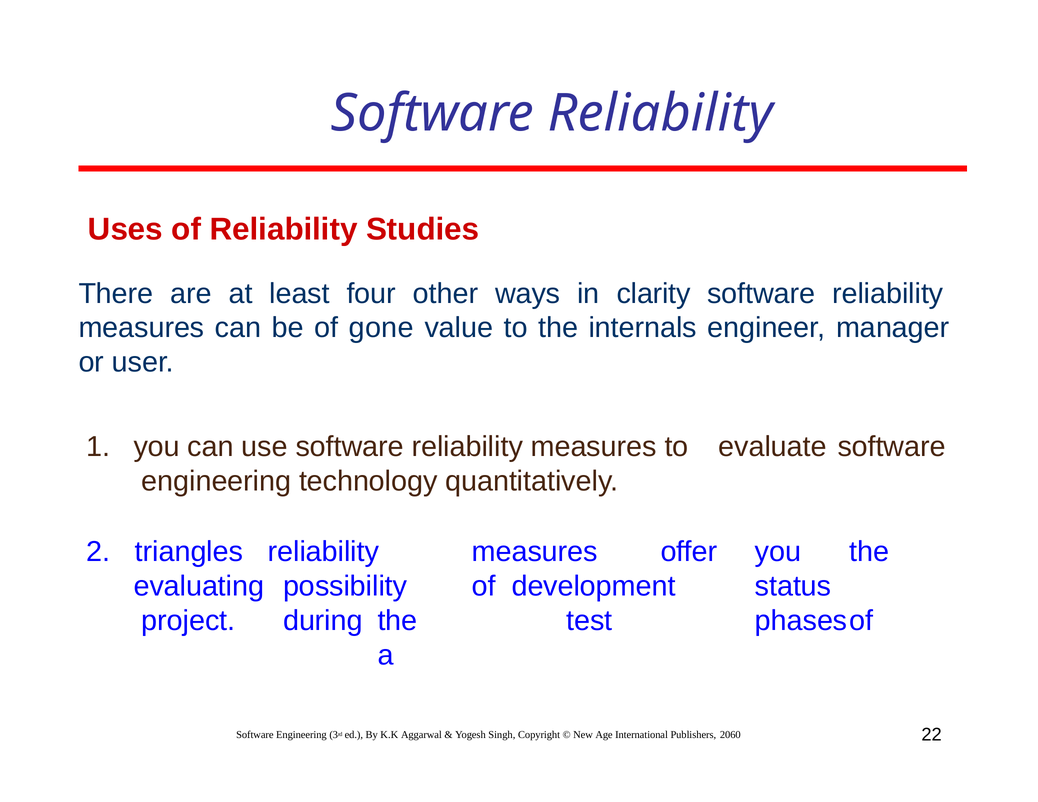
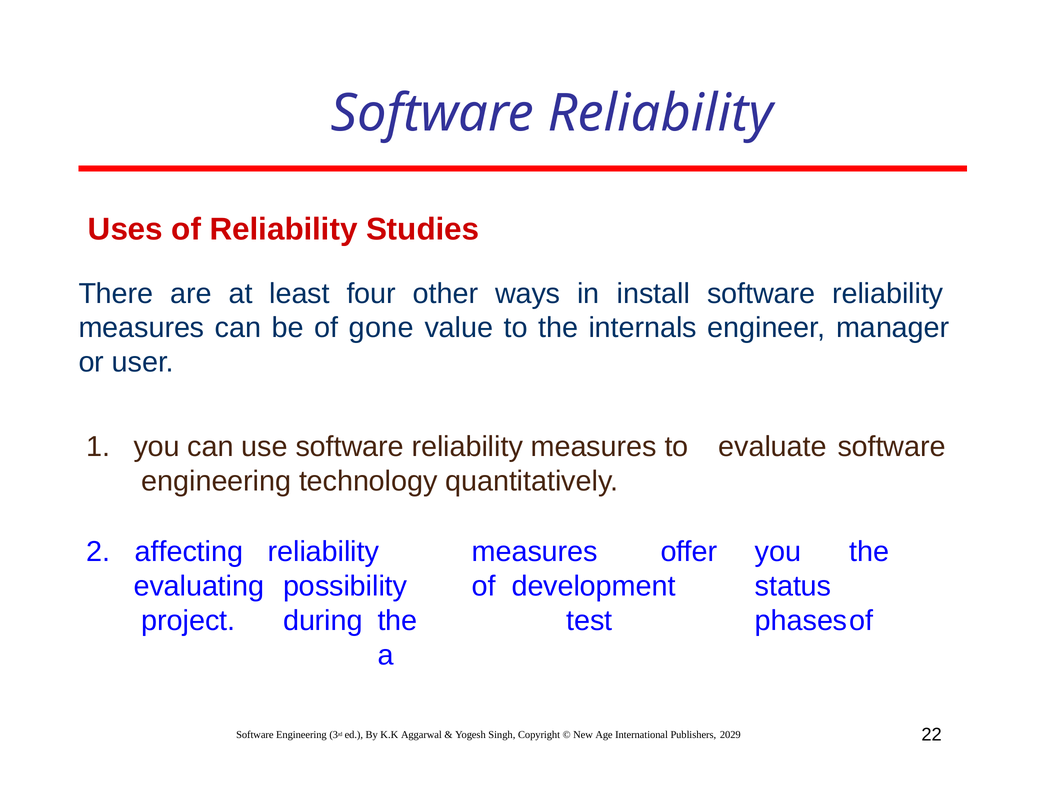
clarity: clarity -> install (653, 294)
triangles: triangles -> affecting (189, 552)
2060: 2060 -> 2029 (730, 735)
